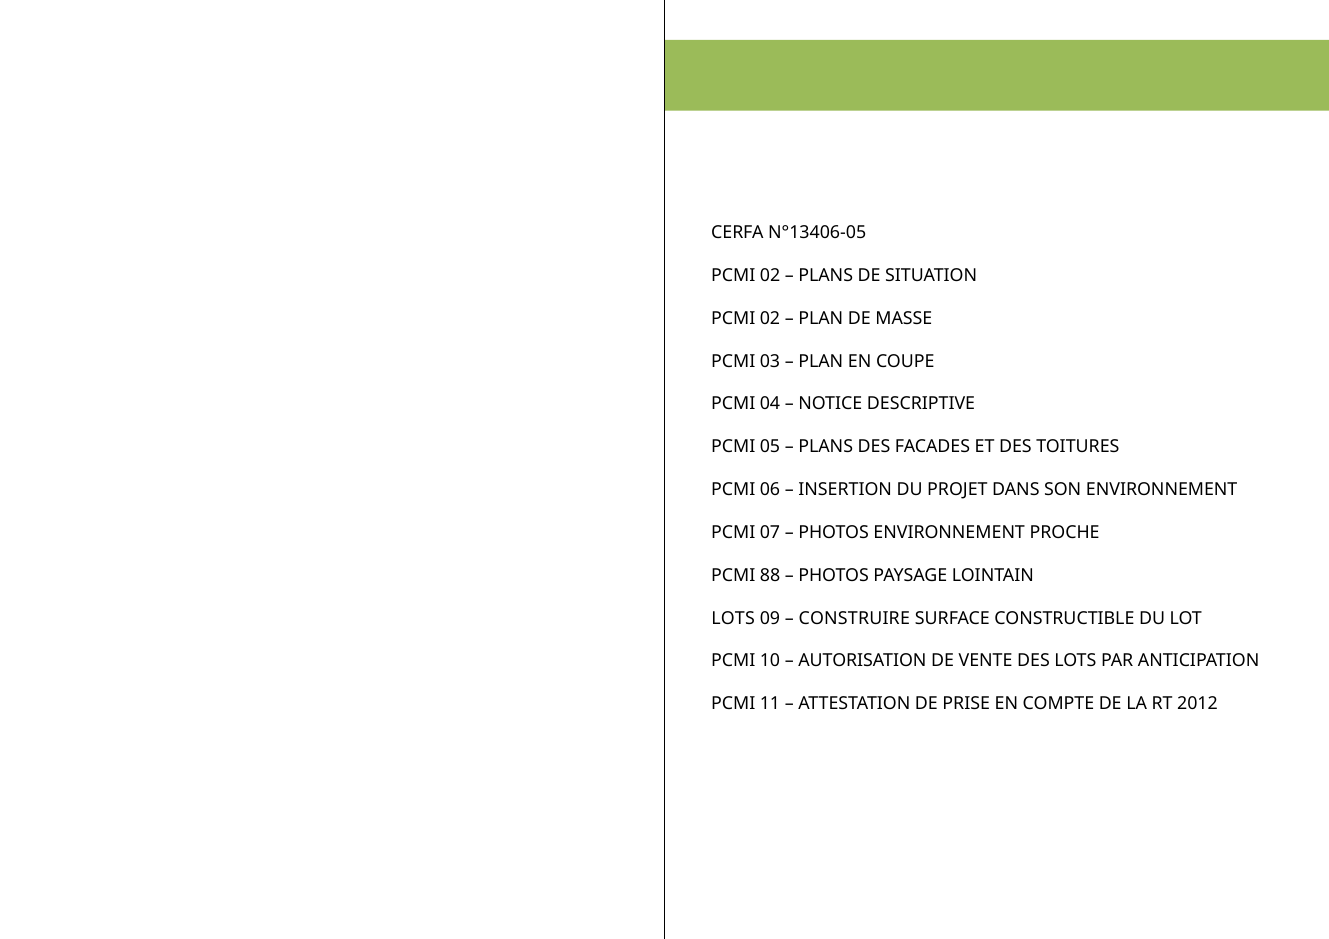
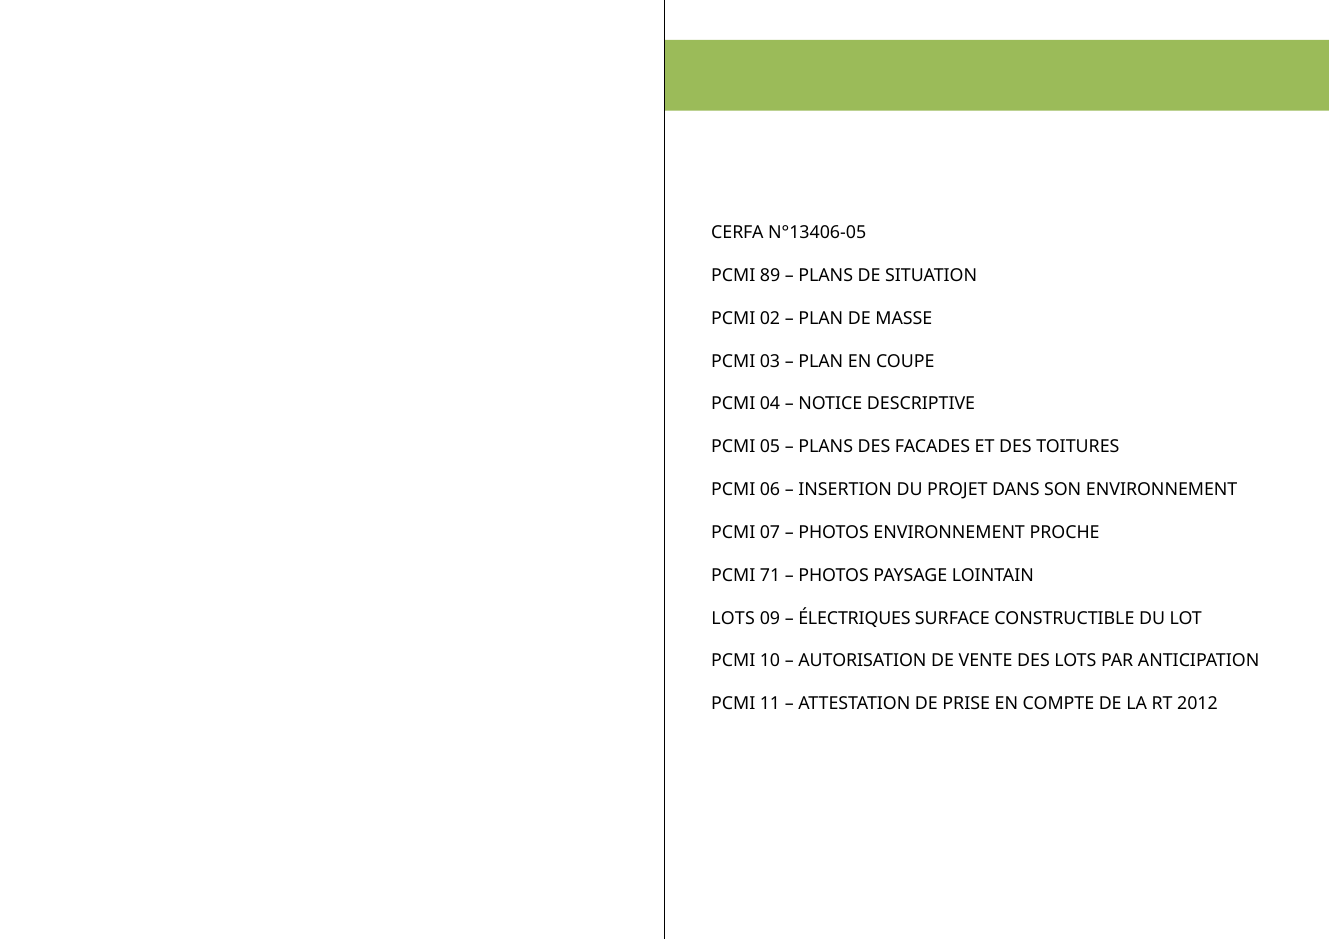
02: 02 -> 89 (770, 276)
88: 88 -> 71 (770, 576)
CONSTRUIRE: CONSTRUIRE -> ÉLECTRIQUES (854, 618)
